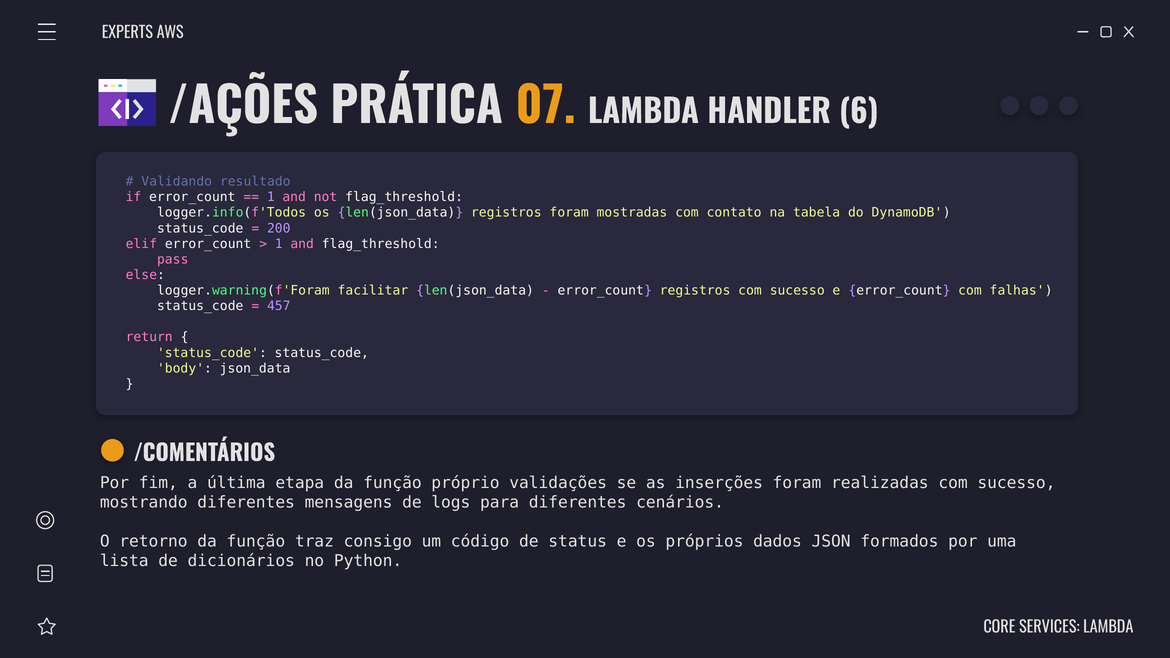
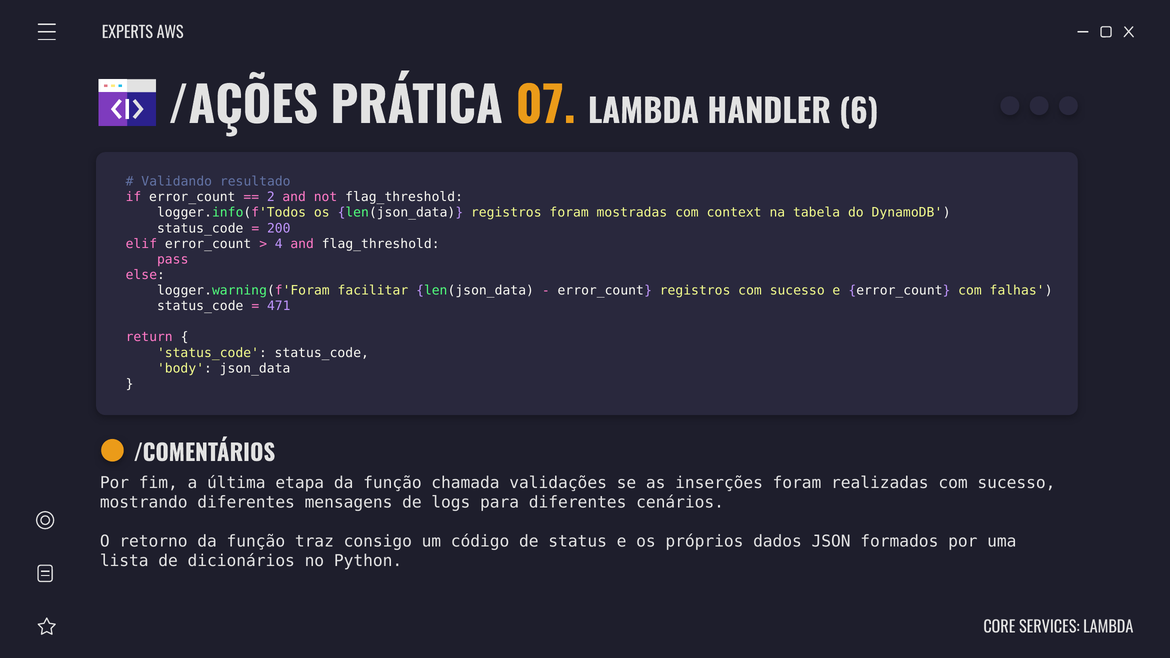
1: 1 -> 2 (271, 197)
contato: contato -> context (734, 213)
1: 1 -> 4 (279, 244)
457: 457 -> 471 (279, 306)
próprio: próprio -> chamada (465, 483)
